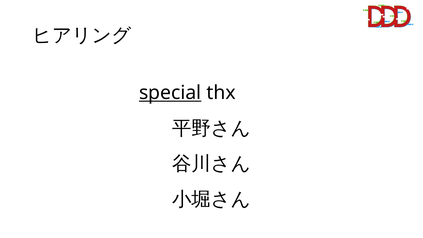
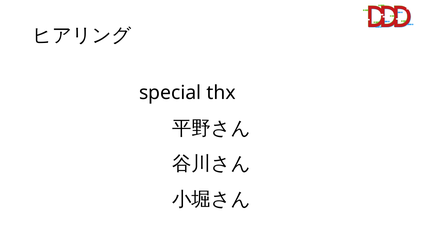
special underline: present -> none (170, 93)
